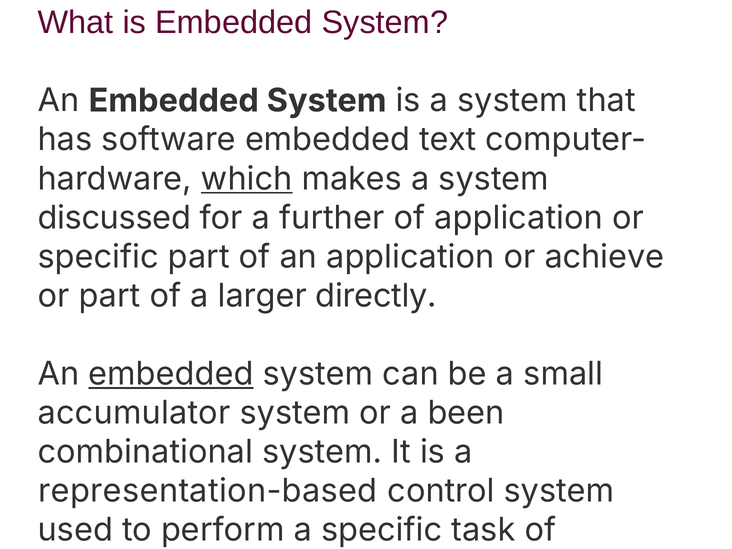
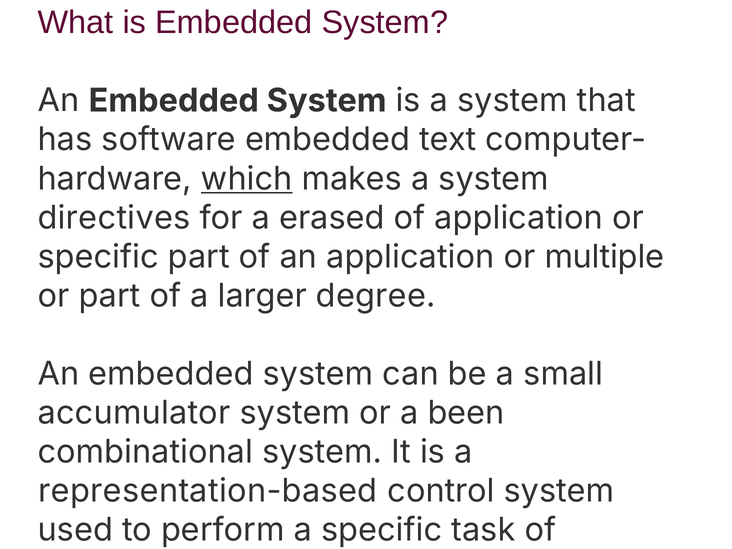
discussed: discussed -> directives (114, 218)
further: further -> erased (332, 218)
achieve: achieve -> multiple (604, 257)
directly: directly -> degree (376, 296)
embedded underline: present -> none (171, 374)
